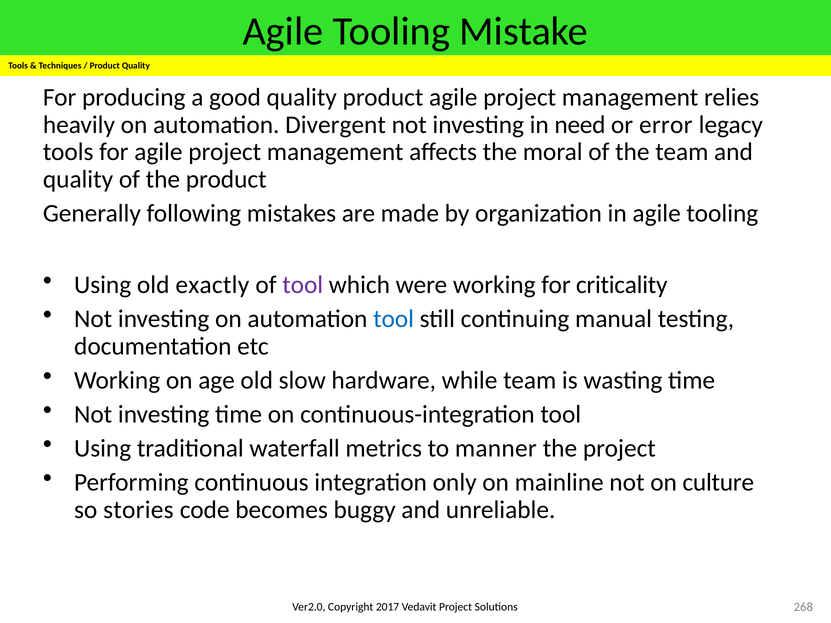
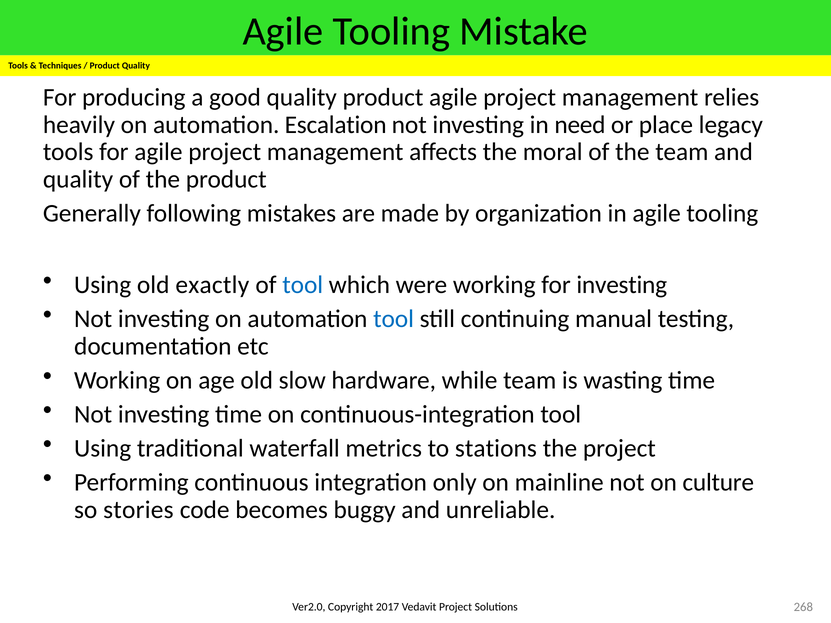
Divergent: Divergent -> Escalation (336, 125)
error: error -> place (666, 125)
tool colour: purple -> blue (303, 285)
for criticality: criticality -> investing (622, 285)
manner: manner -> stations (496, 448)
